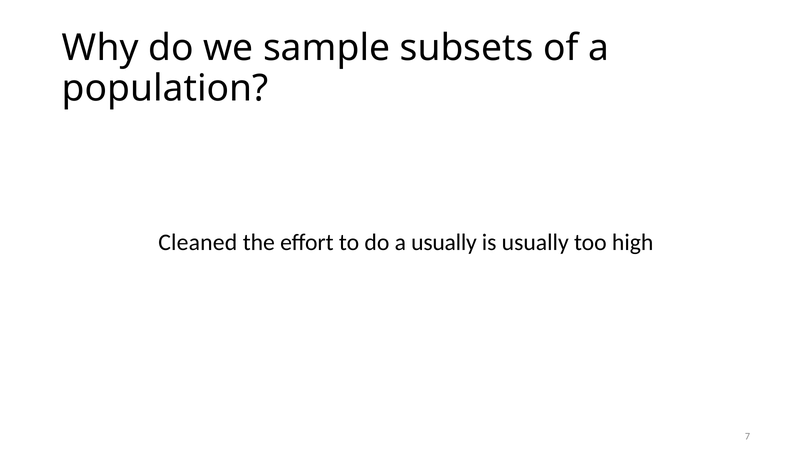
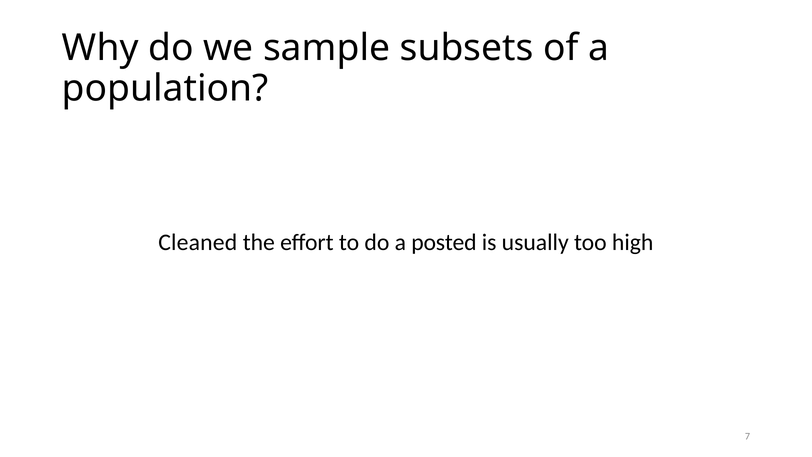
a usually: usually -> posted (444, 242)
